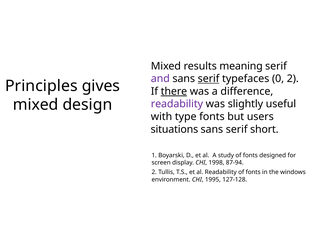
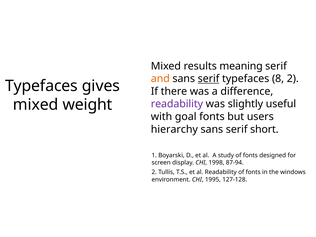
and colour: purple -> orange (160, 79)
0: 0 -> 8 (278, 79)
Principles: Principles -> Typefaces (41, 86)
there underline: present -> none (174, 91)
design: design -> weight (87, 105)
type: type -> goal (186, 117)
situations: situations -> hierarchy (174, 129)
